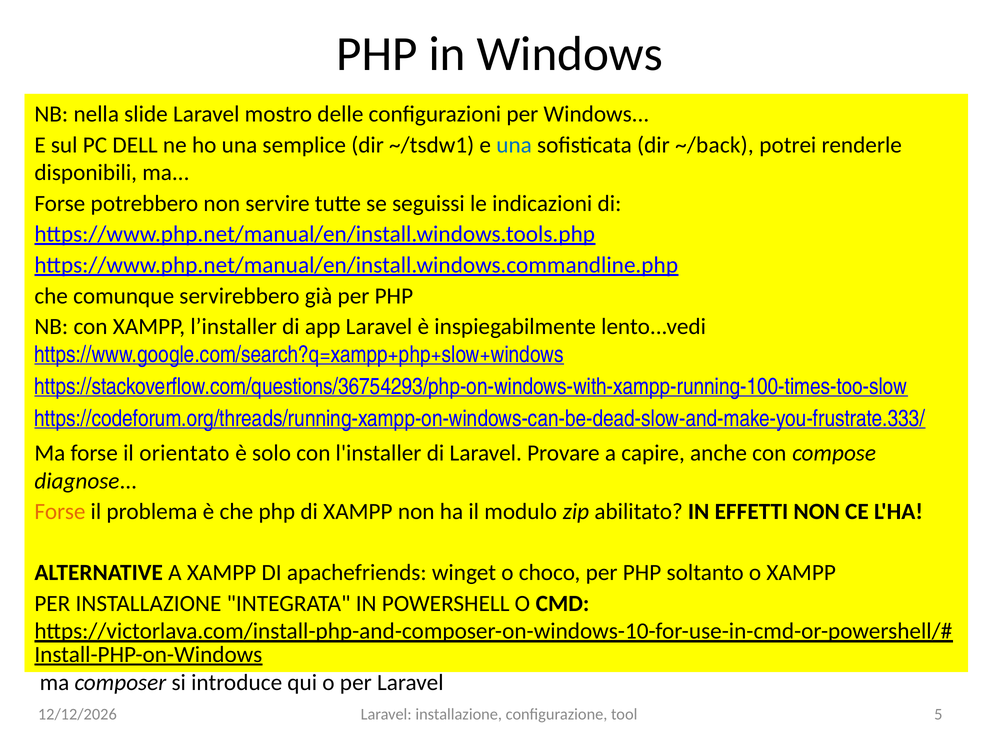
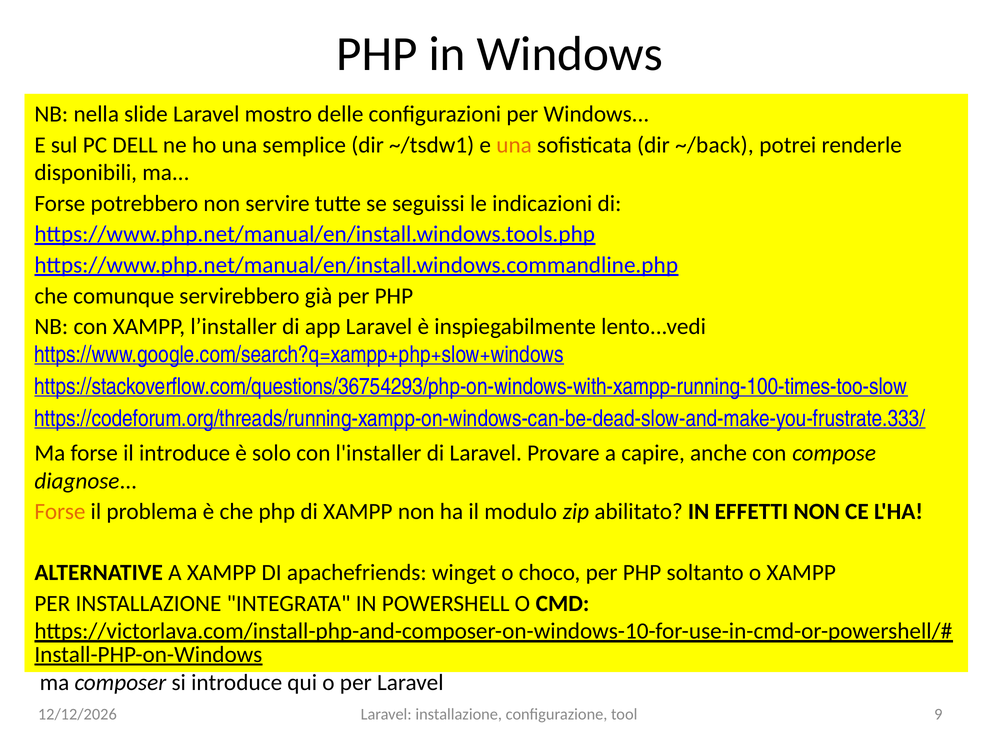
una colour: blue -> orange (514, 145)
il orientato: orientato -> introduce (185, 453)
5: 5 -> 9 (938, 714)
